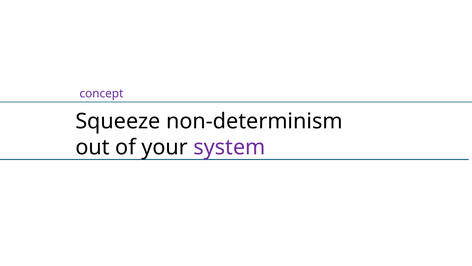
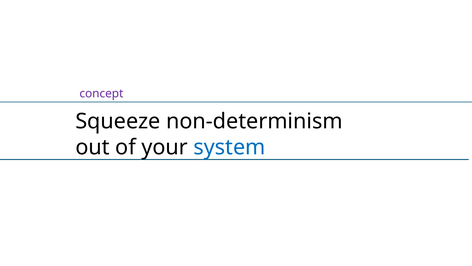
system colour: purple -> blue (229, 147)
